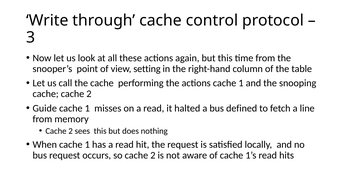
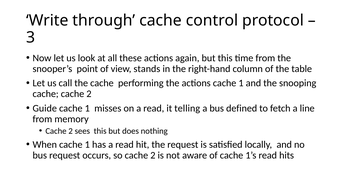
setting: setting -> stands (147, 69)
halted: halted -> telling (187, 108)
